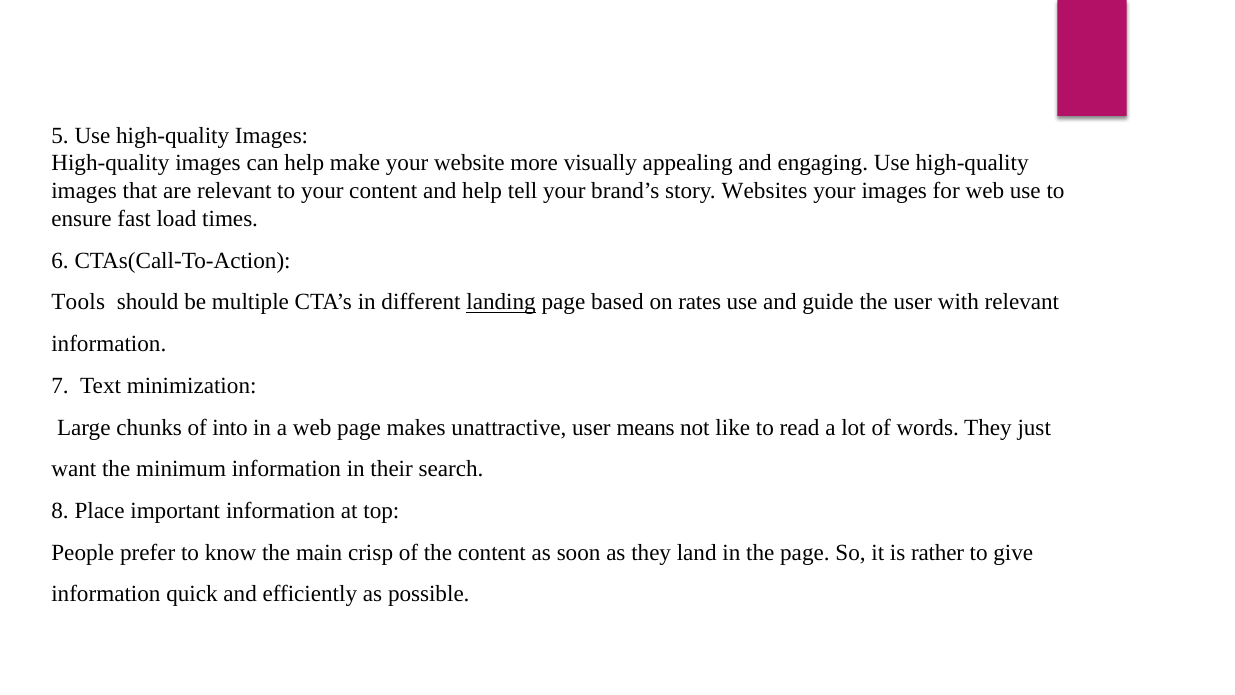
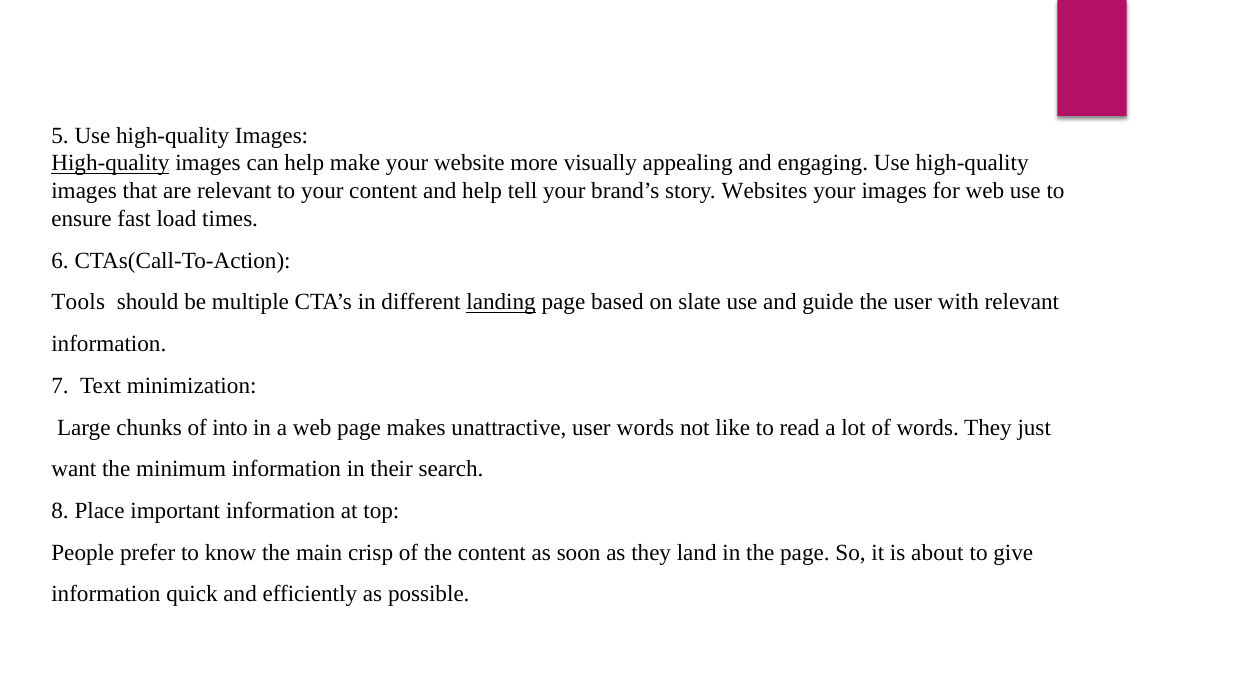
High-quality underline: none -> present (110, 163)
rates: rates -> slate (700, 302)
user means: means -> words (645, 427)
rather: rather -> about (937, 552)
